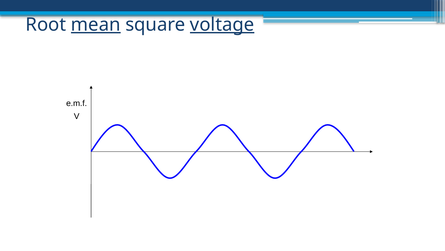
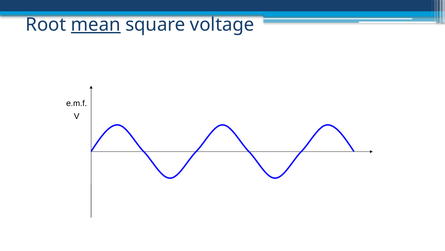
voltage underline: present -> none (222, 25)
